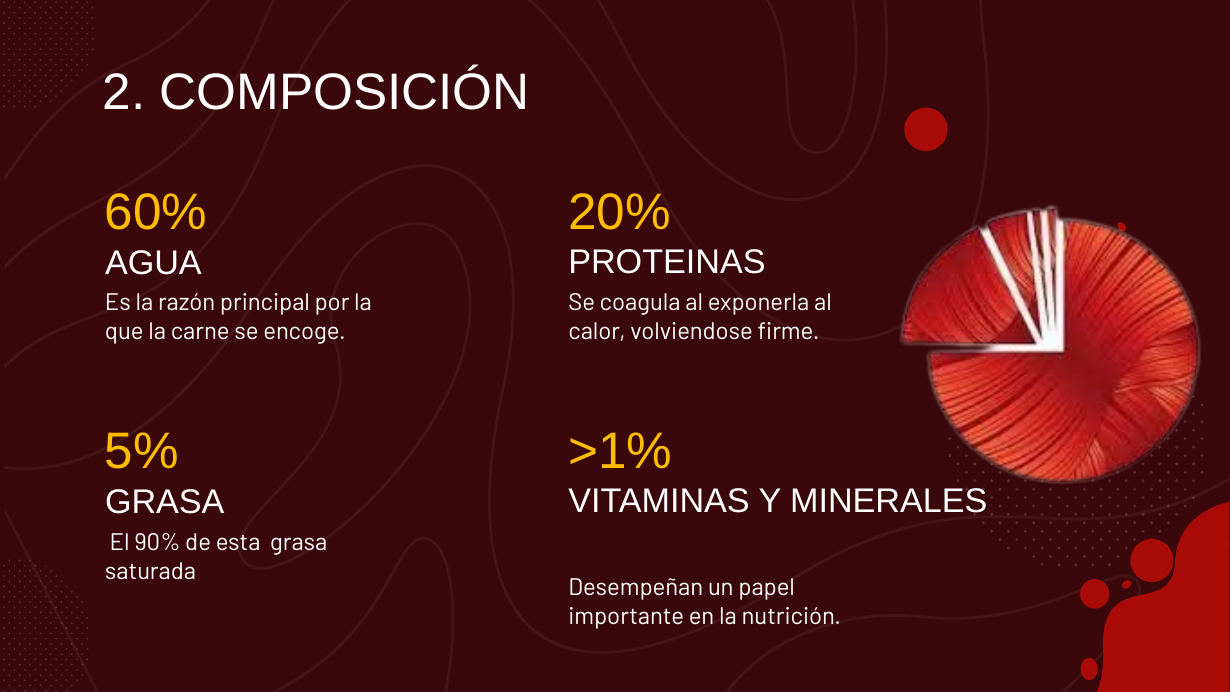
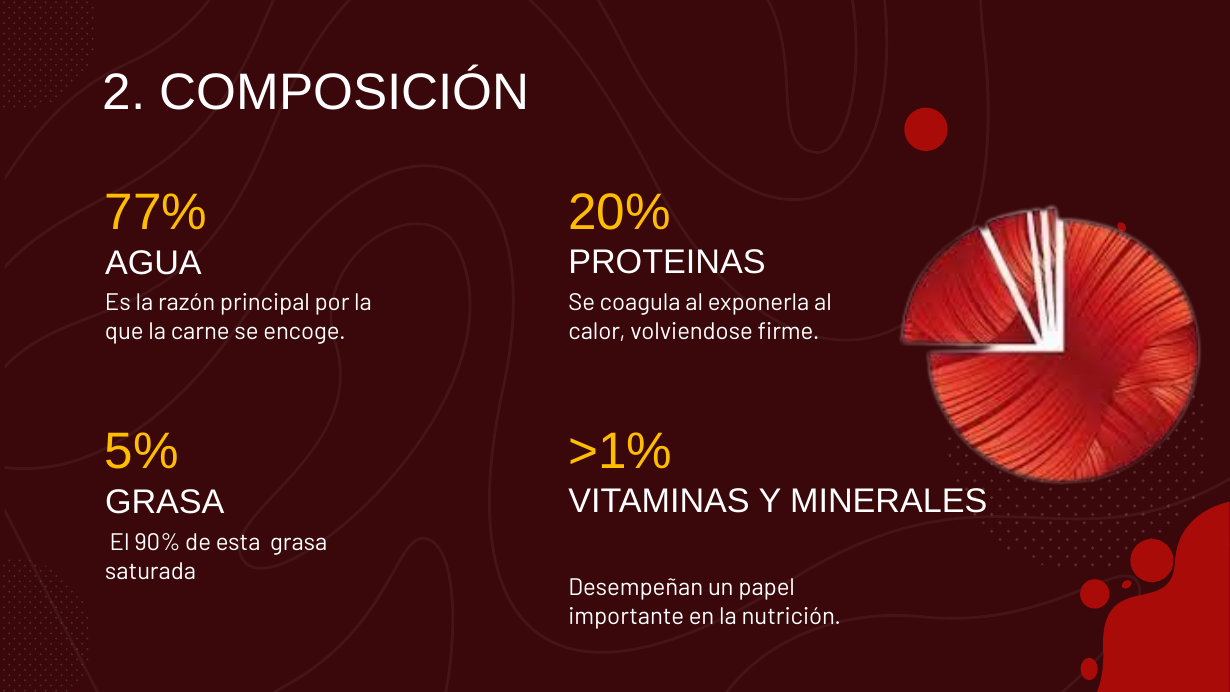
60%: 60% -> 77% (156, 212)
